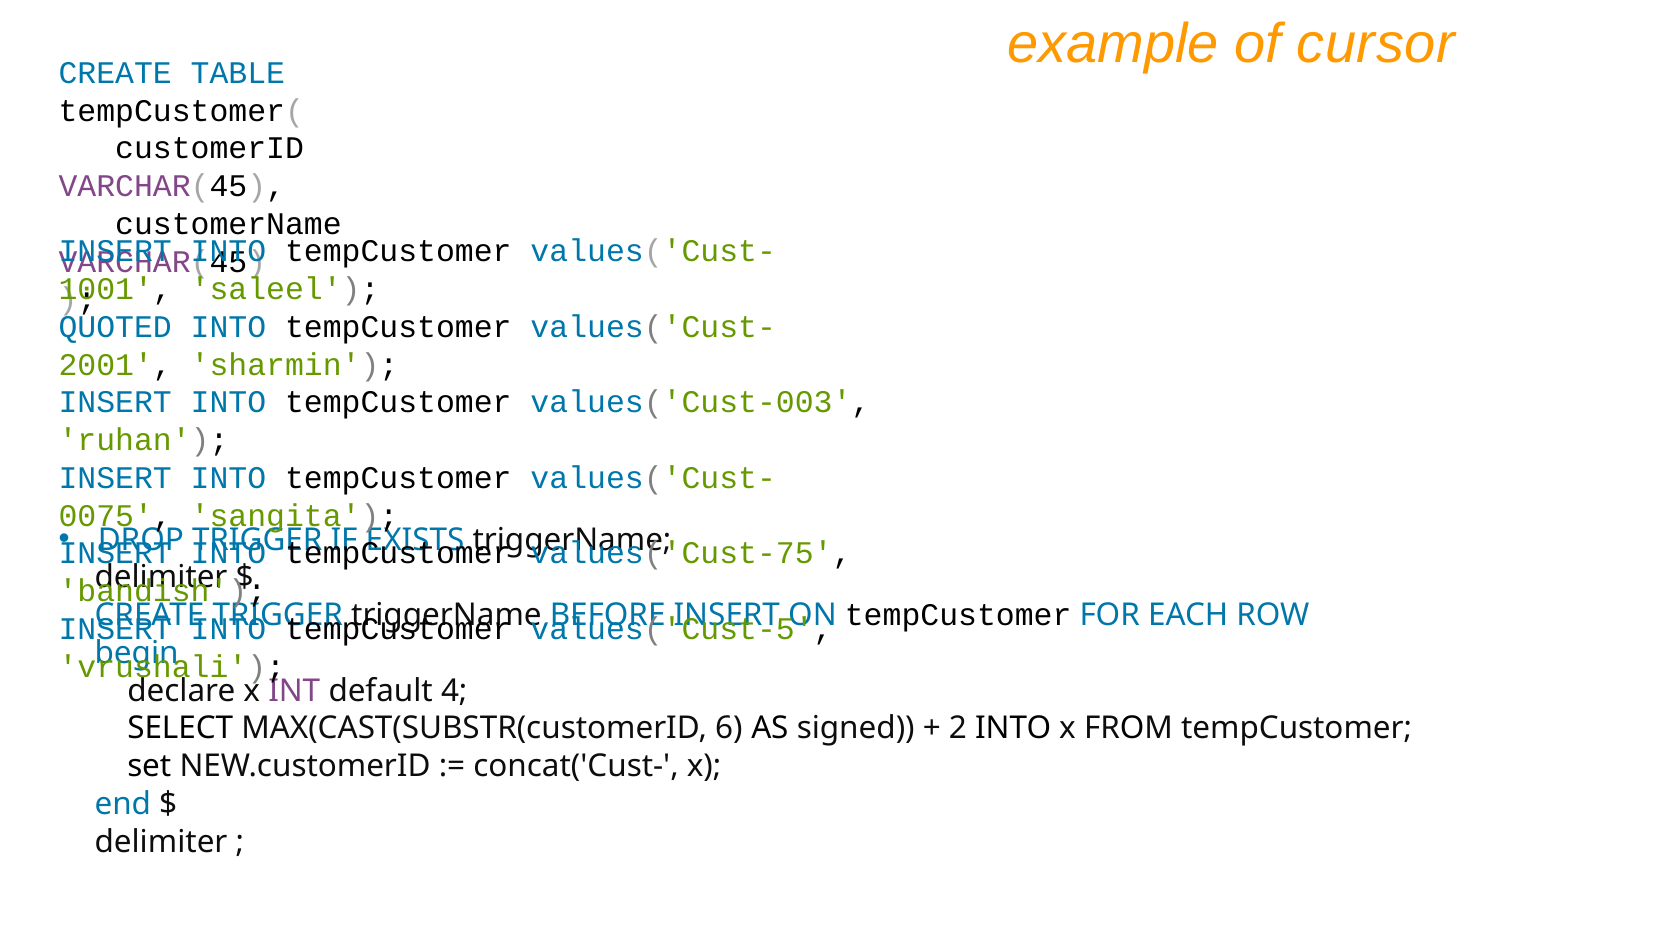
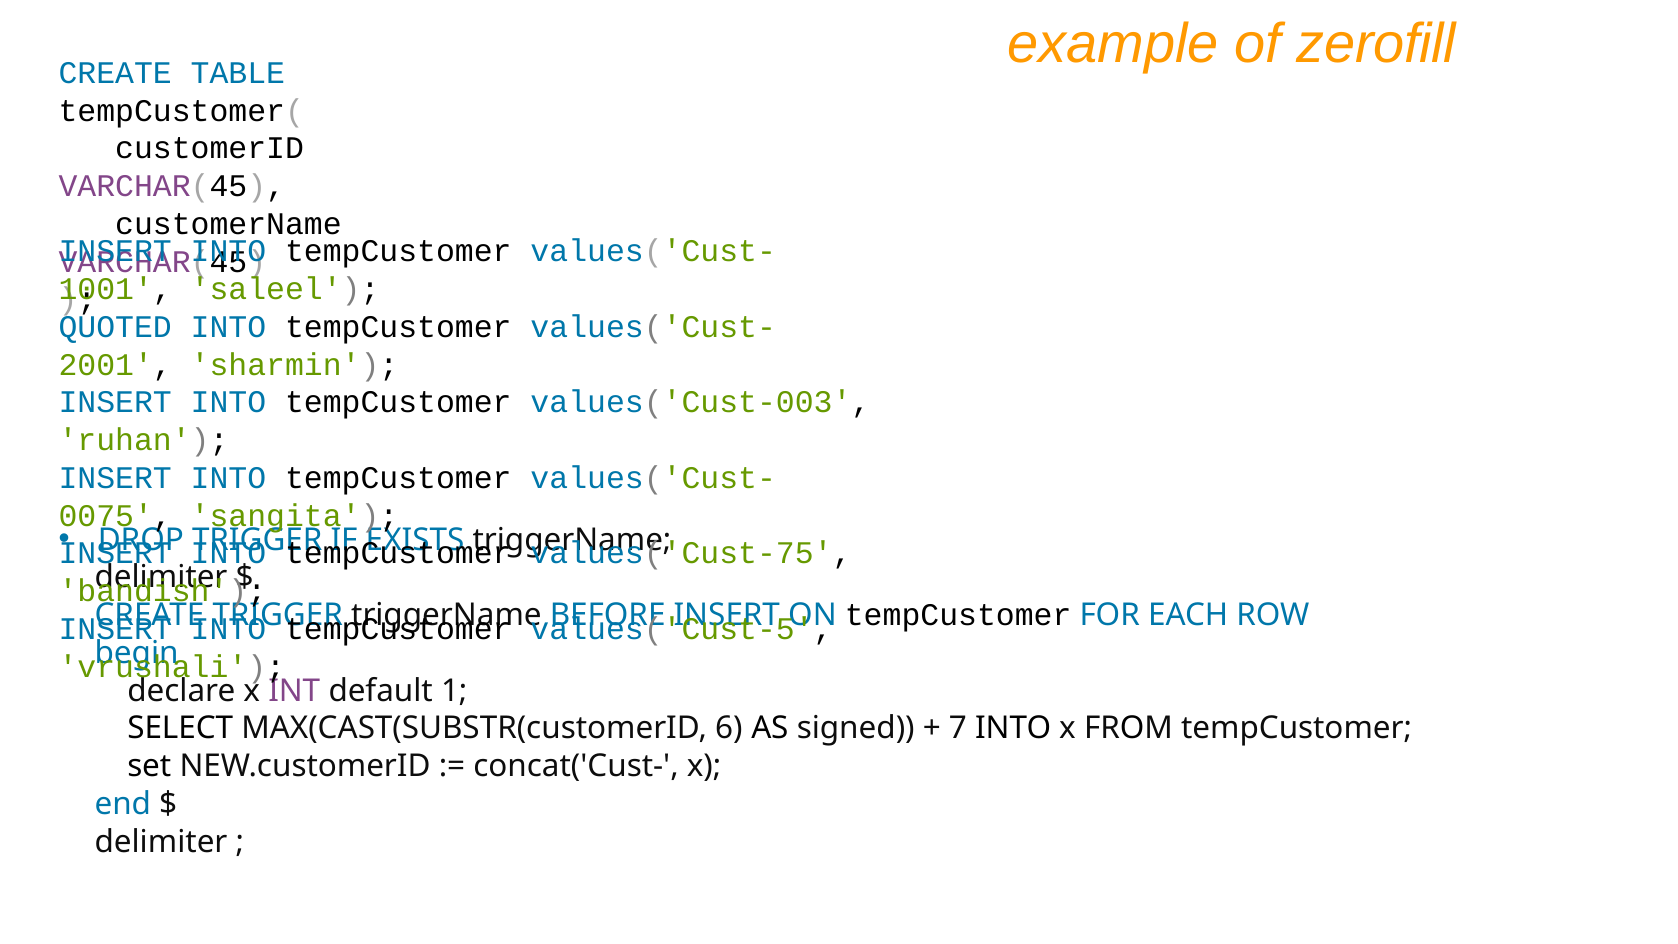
cursor: cursor -> zerofill (1376, 44)
4: 4 -> 1 (454, 691)
2: 2 -> 7 (958, 729)
